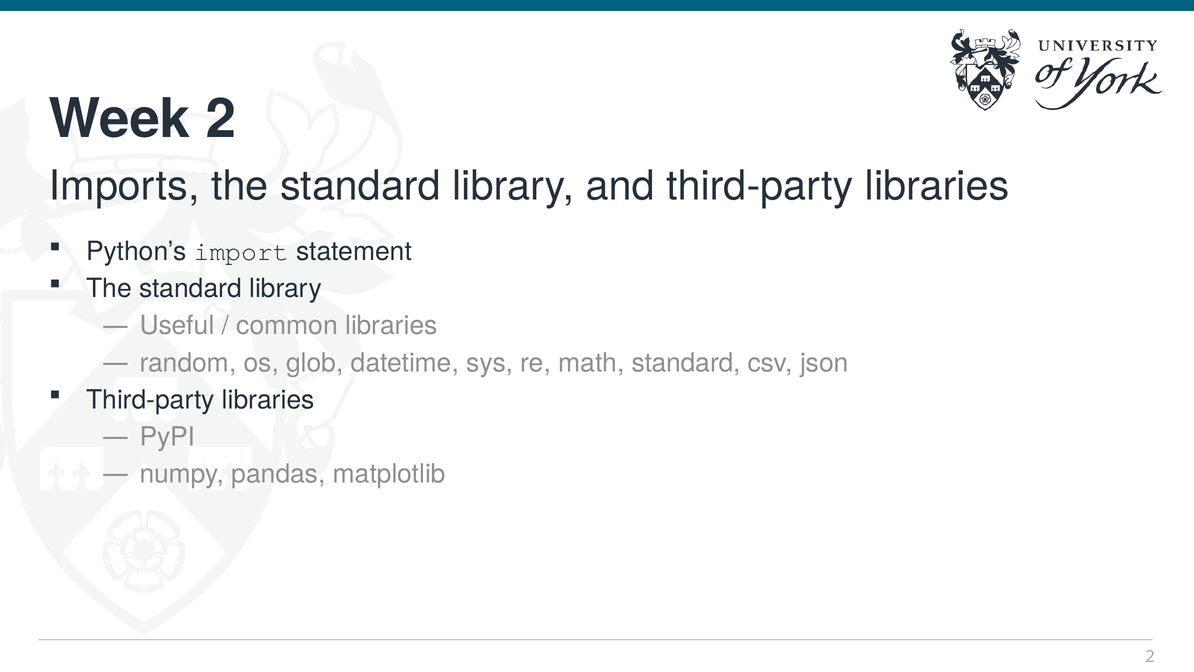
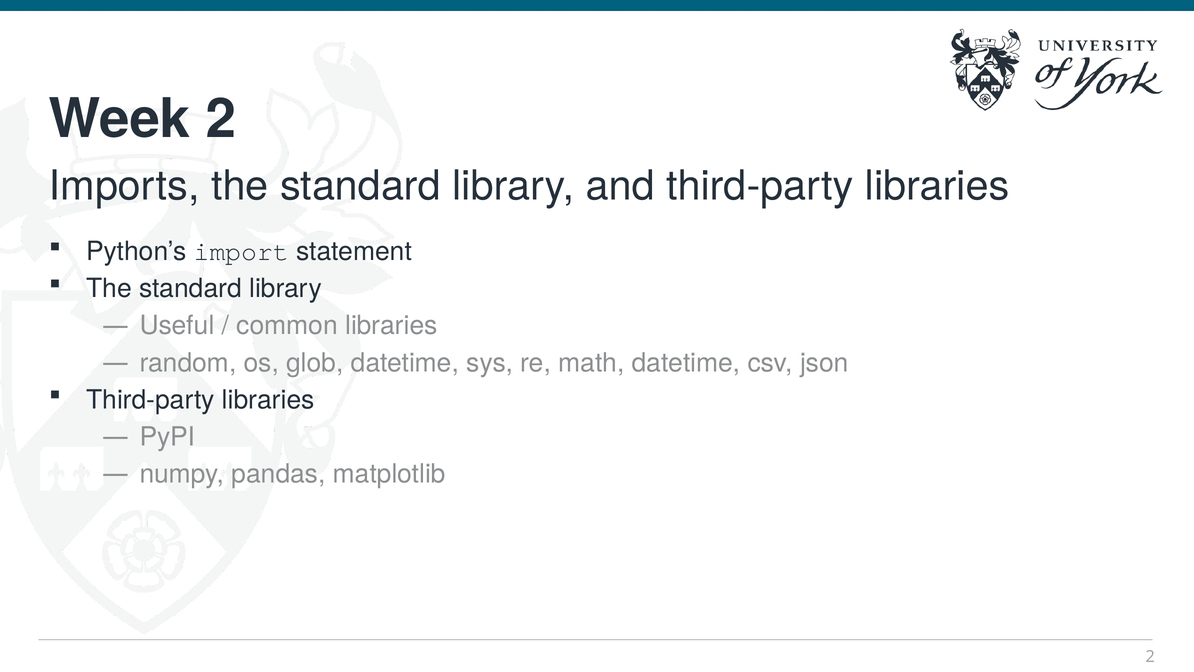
math standard: standard -> datetime (686, 363)
